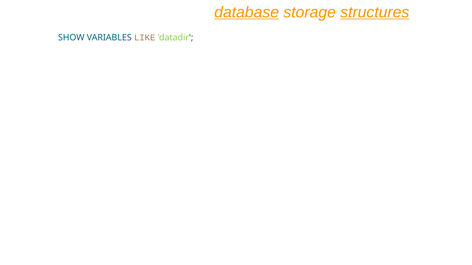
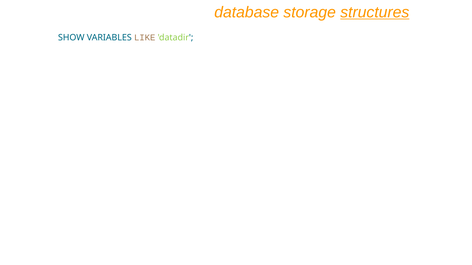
database underline: present -> none (247, 12)
